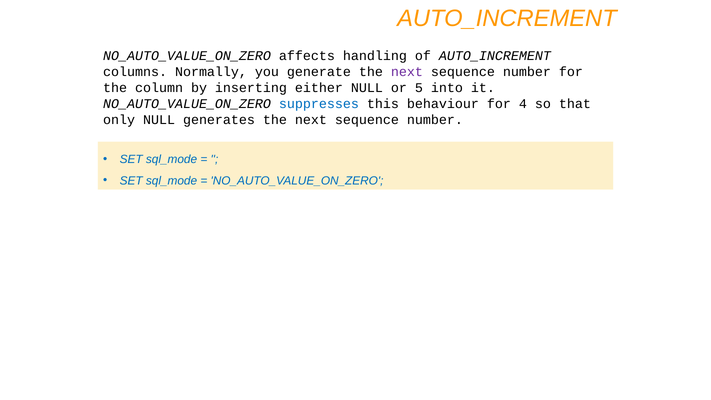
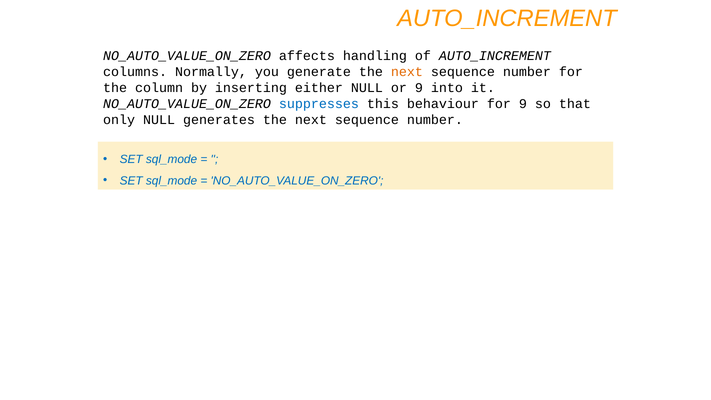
next colour: purple -> orange (407, 72)
or 5: 5 -> 9 (419, 88)
for 4: 4 -> 9 (523, 104)
